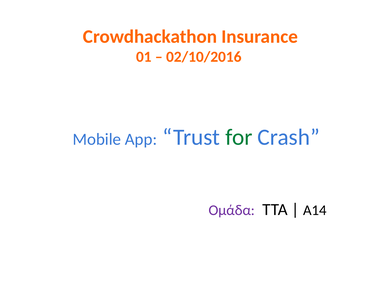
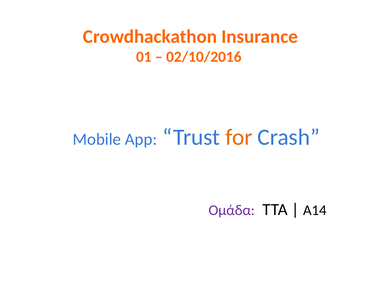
for colour: green -> orange (239, 138)
